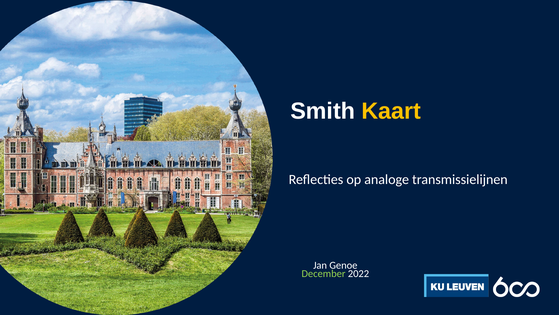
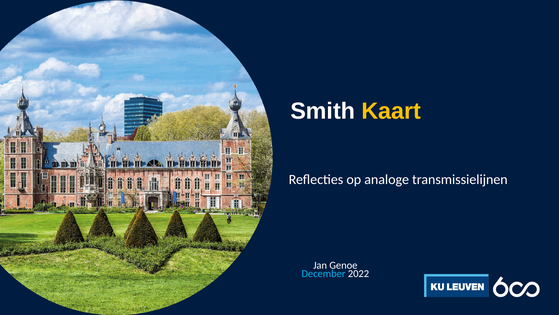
December colour: light green -> light blue (324, 273)
